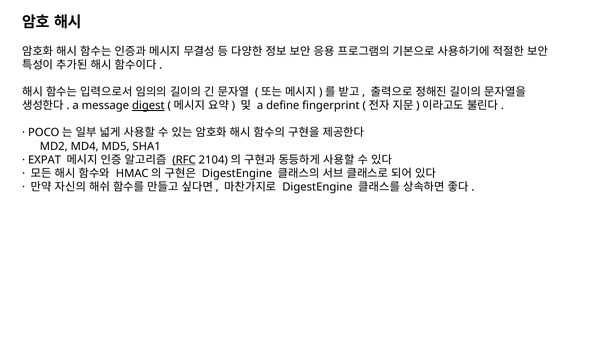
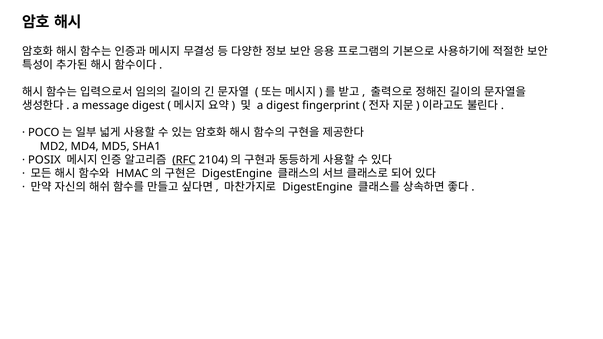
digest underline: present -> none (148, 106)
a define: define -> digest (283, 106)
EXPAT: EXPAT -> POSIX (44, 160)
